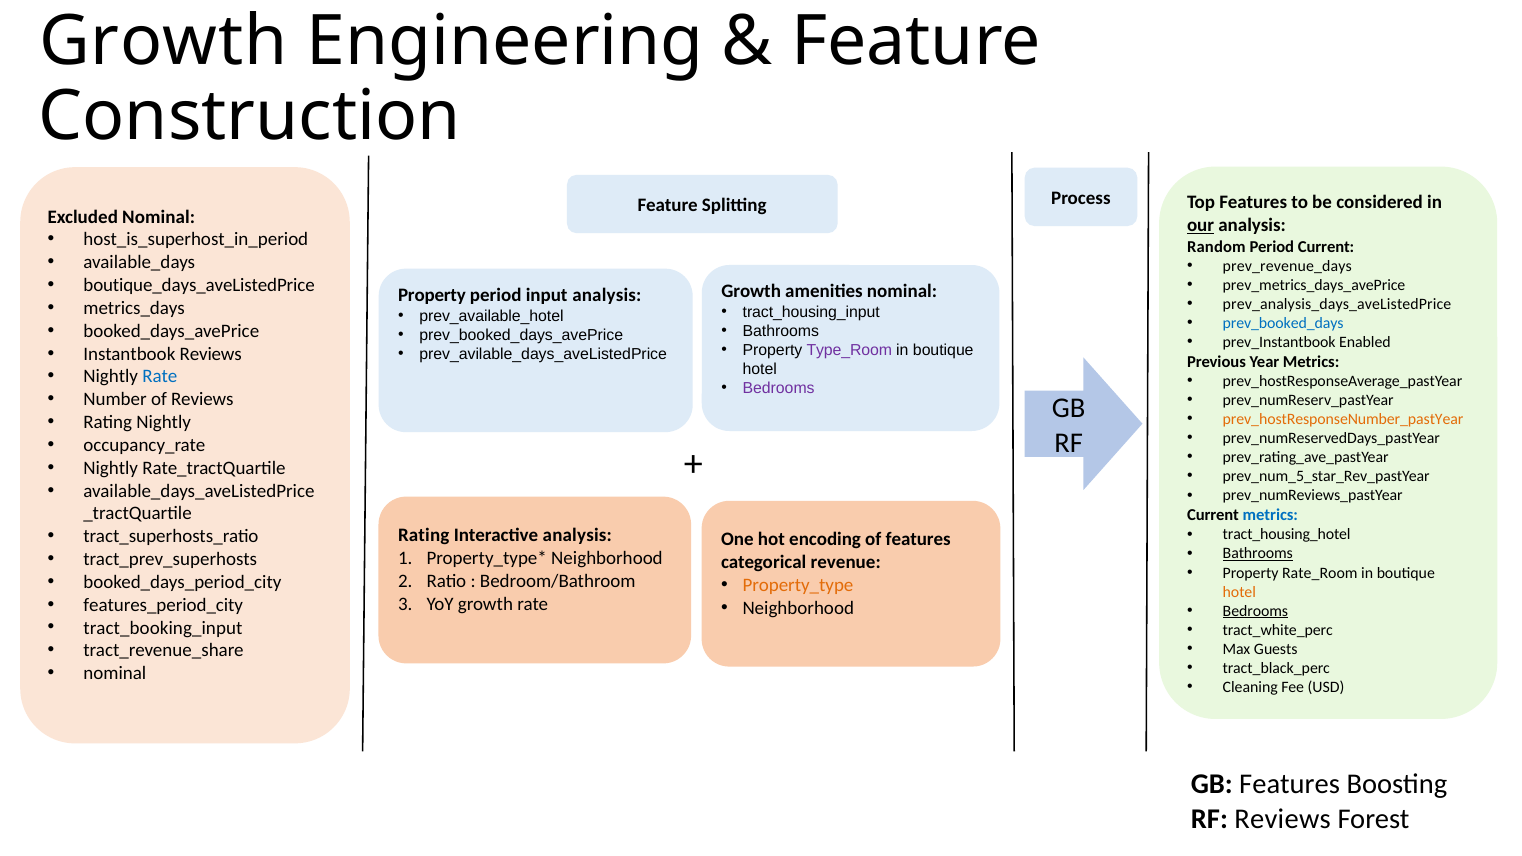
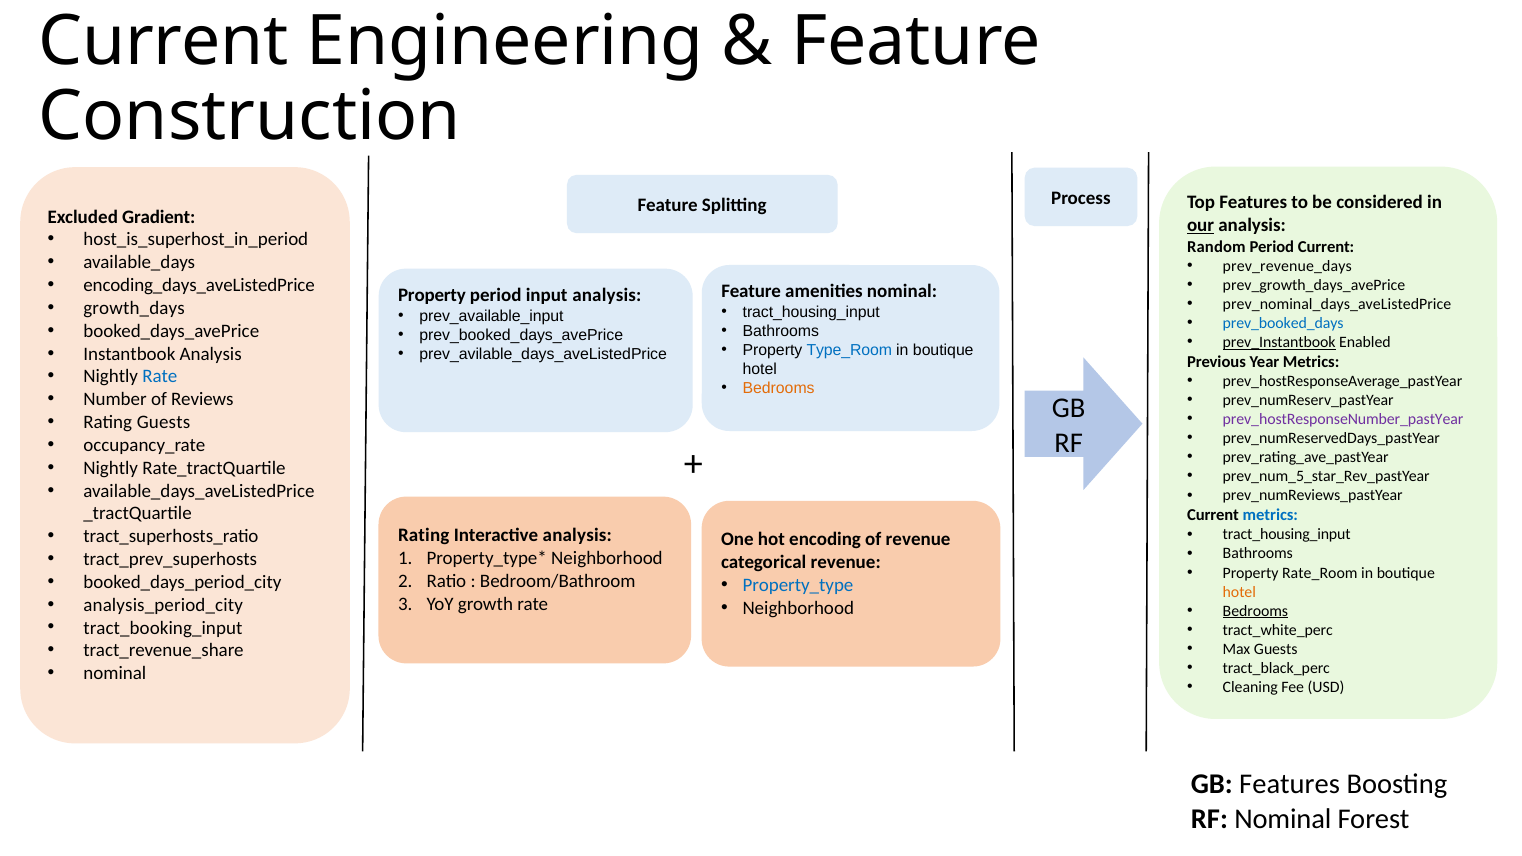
Growth: Growth -> Current (164, 41)
Excluded Nominal: Nominal -> Gradient (159, 217)
boutique_days_aveListedPrice: boutique_days_aveListedPrice -> encoding_days_aveListedPrice (199, 285)
prev_metrics_days_avePrice: prev_metrics_days_avePrice -> prev_growth_days_avePrice (1314, 285)
Growth: Growth -> Feature (751, 292)
prev_analysis_days_aveListedPrice: prev_analysis_days_aveListedPrice -> prev_nominal_days_aveListedPrice (1337, 304)
metrics_days: metrics_days -> growth_days (134, 308)
prev_available_hotel: prev_available_hotel -> prev_available_input (491, 316)
prev_Instantbook underline: none -> present (1279, 342)
Type_Room colour: purple -> blue (849, 350)
Instantbook Reviews: Reviews -> Analysis (211, 354)
Bedrooms colour: purple -> orange (779, 389)
prev_hostResponseNumber_pastYear colour: orange -> purple (1343, 420)
Rating Nightly: Nightly -> Guests (164, 422)
tract_housing_hotel: tract_housing_hotel -> tract_housing_input (1287, 535)
of features: features -> revenue (918, 539)
Bathrooms underline: present -> none (1258, 554)
Property_type colour: orange -> blue (798, 585)
features_period_city: features_period_city -> analysis_period_city (163, 605)
RF Reviews: Reviews -> Nominal (1283, 819)
